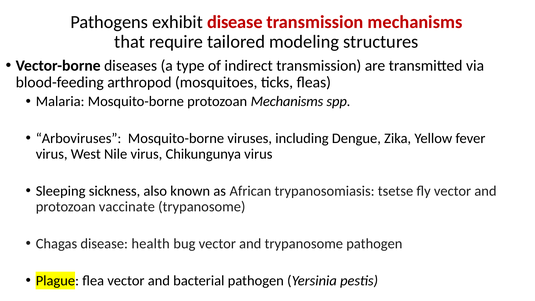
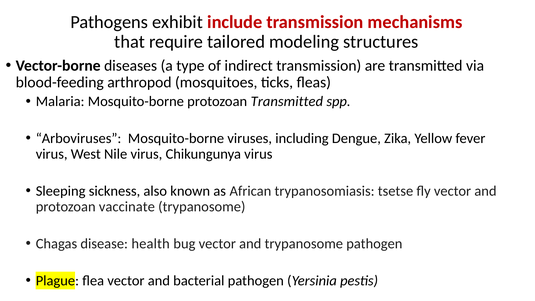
exhibit disease: disease -> include (235, 22)
protozoan Mechanisms: Mechanisms -> Transmitted (287, 101)
